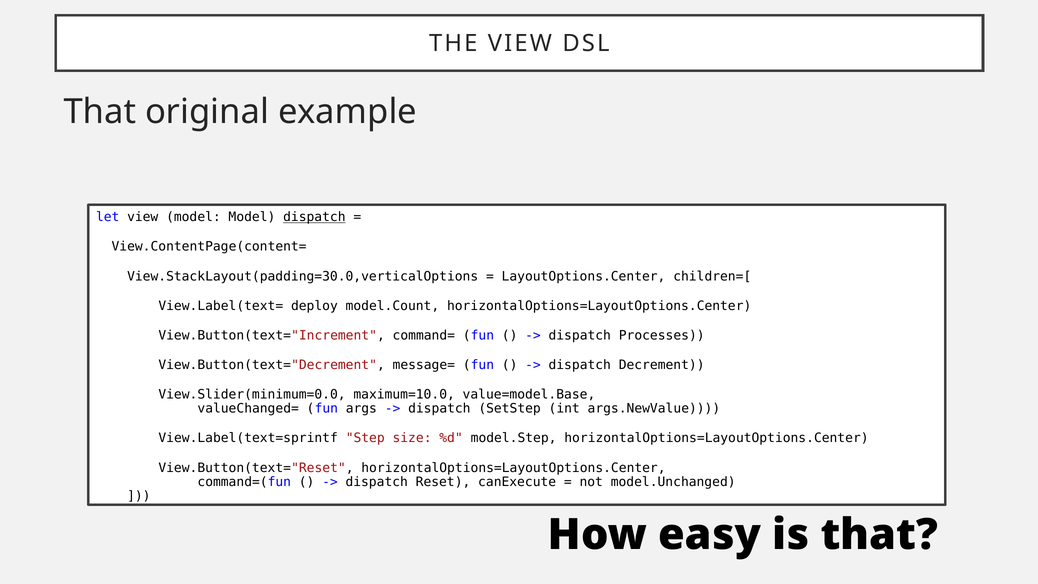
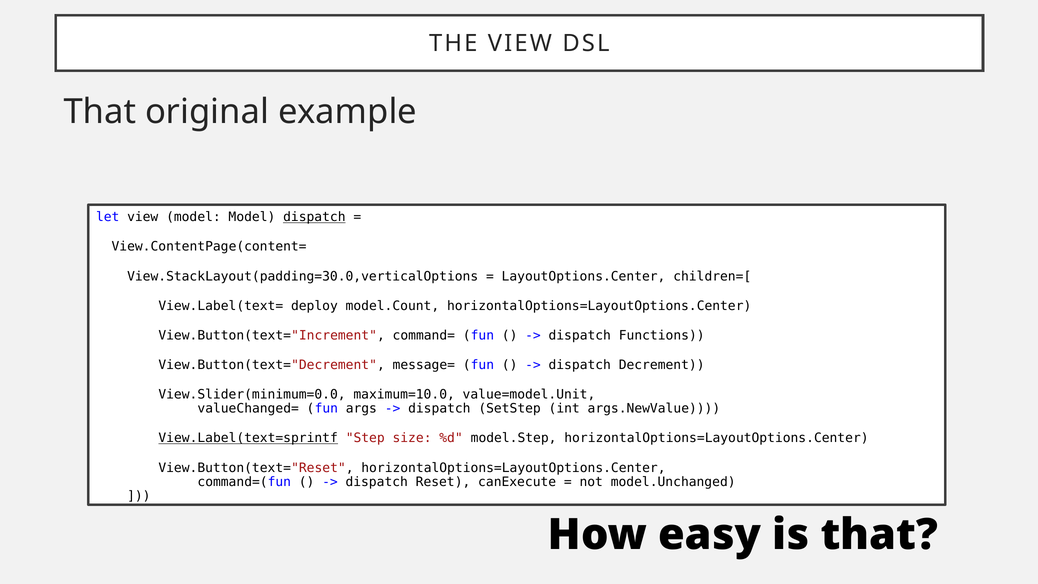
Processes: Processes -> Functions (662, 335)
value=model.Base: value=model.Base -> value=model.Unit (529, 394)
View.Label(text=sprintf underline: none -> present (248, 438)
